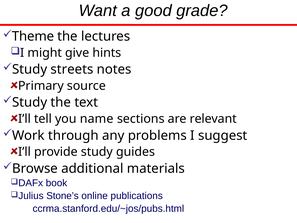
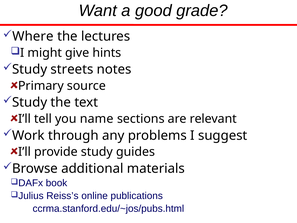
Theme: Theme -> Where (33, 36)
Stone’s: Stone’s -> Reiss’s (62, 196)
